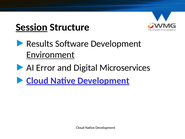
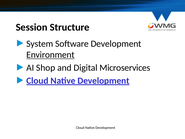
Session underline: present -> none (32, 27)
Results: Results -> System (40, 44)
Error: Error -> Shop (46, 68)
